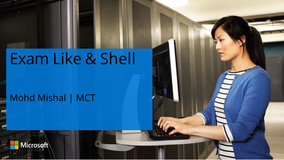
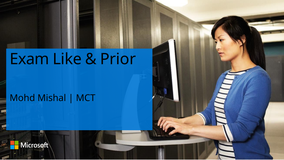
Shell: Shell -> Prior (118, 59)
